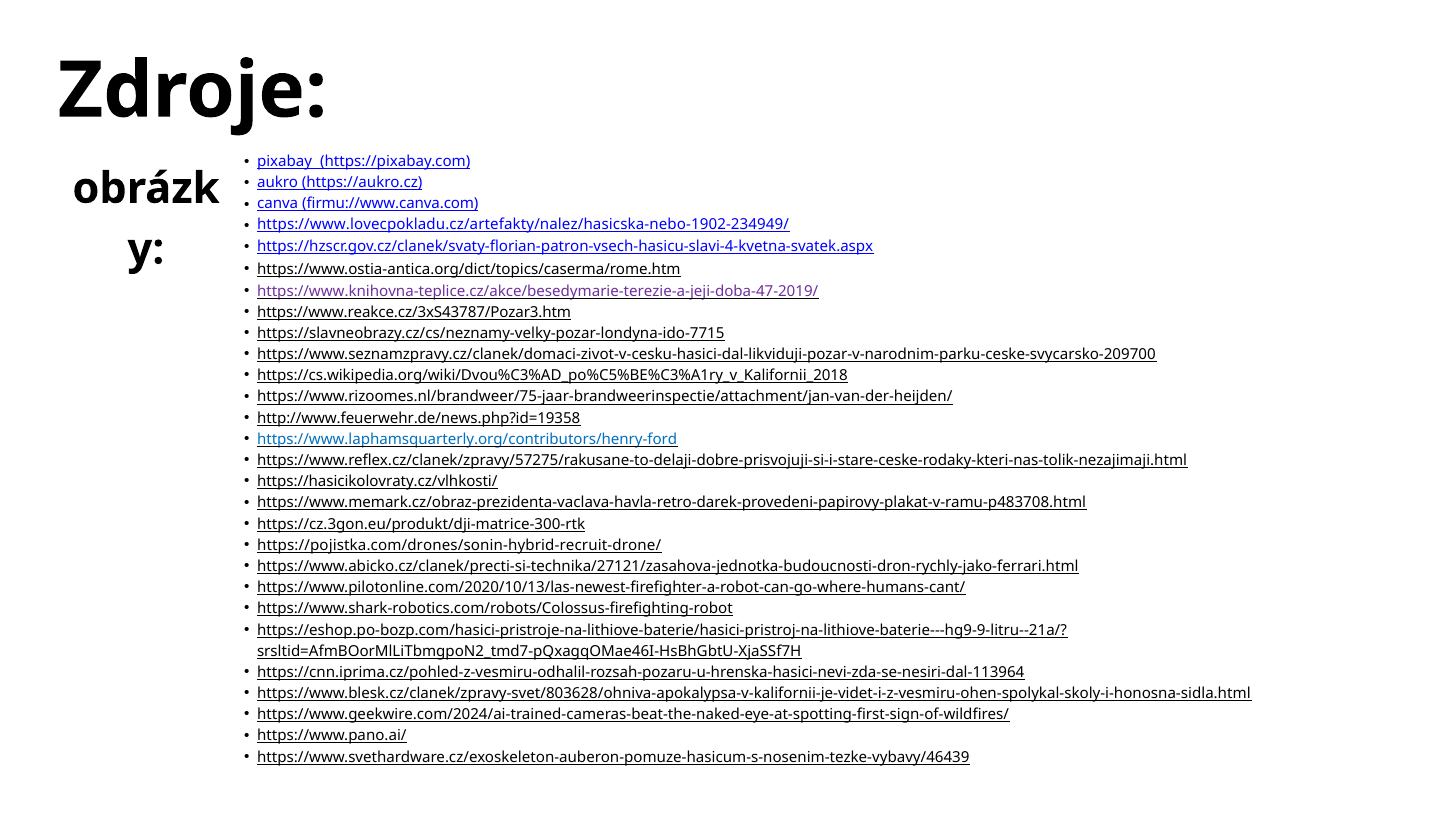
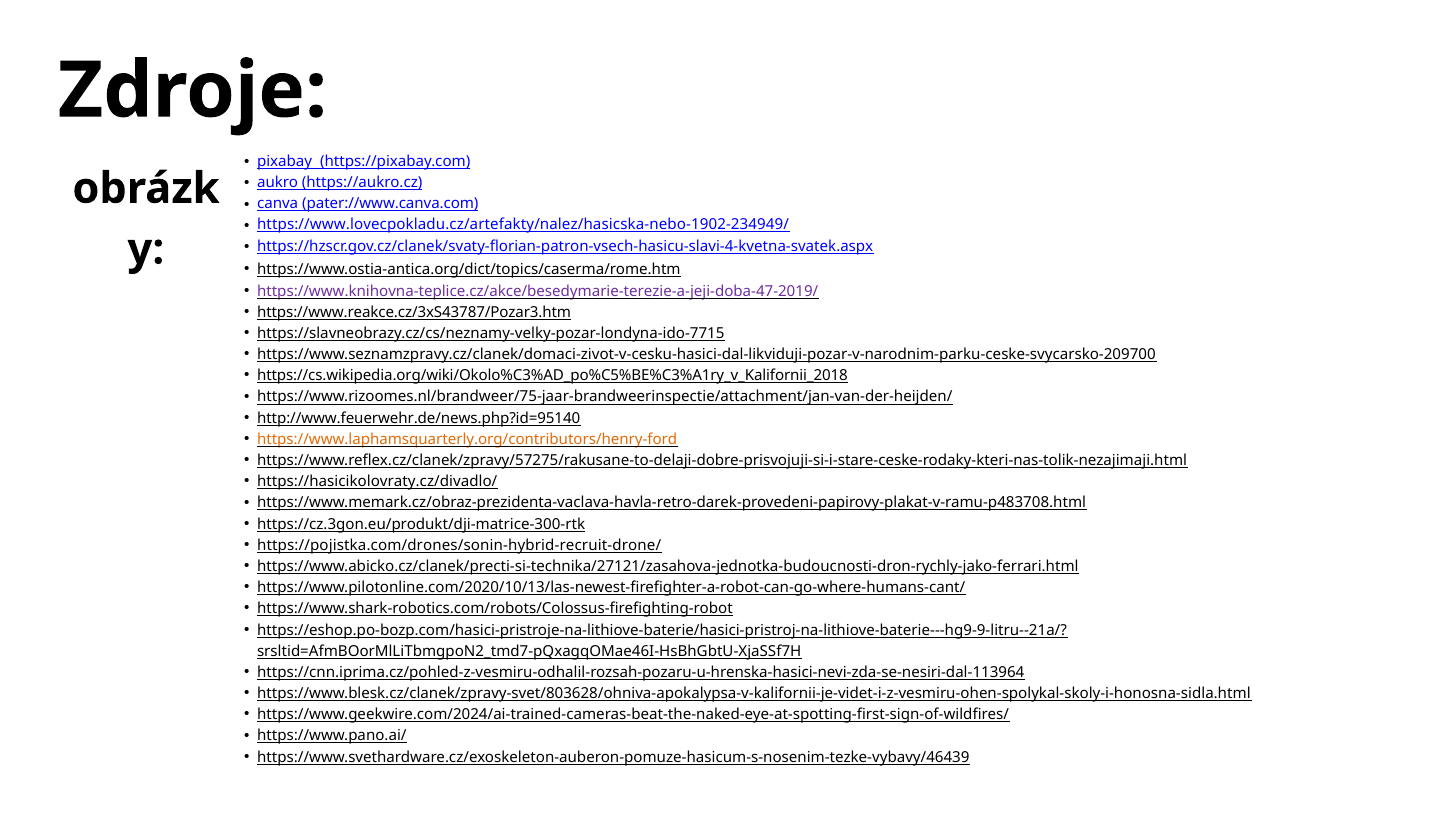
firmu://www.canva.com: firmu://www.canva.com -> pater://www.canva.com (390, 204)
https://cs.wikipedia.org/wiki/Dvou%C3%AD_po%C5%BE%C3%A1ry_v_Kalifornii_2018: https://cs.wikipedia.org/wiki/Dvou%C3%AD_po%C5%BE%C3%A1ry_v_Kalifornii_2018 -> https://cs.wikipedia.org/wiki/Okolo%C3%AD_po%C5%BE%C3%A1ry_v_Kalifornii_2018 (552, 376)
http://www.feuerwehr.de/news.php?id=19358: http://www.feuerwehr.de/news.php?id=19358 -> http://www.feuerwehr.de/news.php?id=95140 (419, 418)
https://www.laphamsquarterly.org/contributors/henry-ford colour: blue -> orange (467, 440)
https://hasicikolovraty.cz/vlhkosti/: https://hasicikolovraty.cz/vlhkosti/ -> https://hasicikolovraty.cz/divadlo/ (377, 482)
